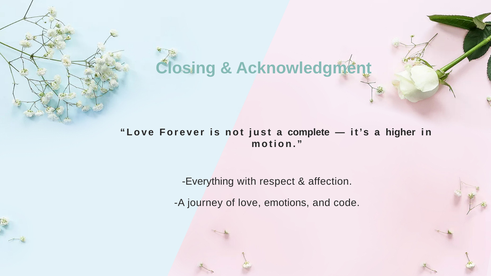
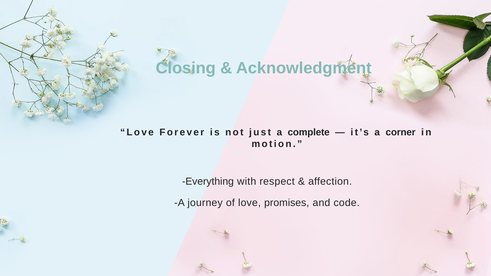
higher: higher -> corner (401, 132)
emotions: emotions -> promises (287, 203)
